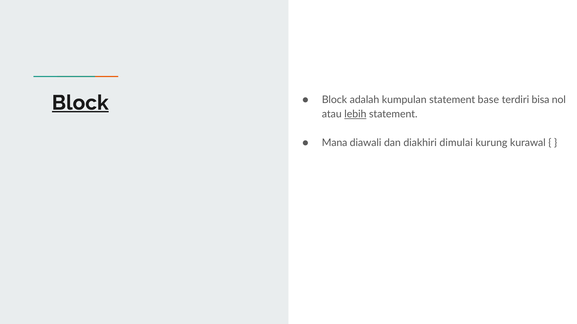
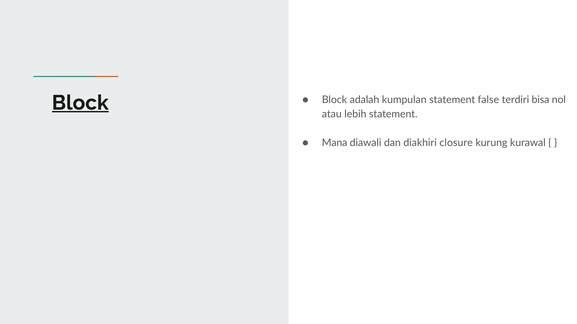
base: base -> false (488, 100)
lebih underline: present -> none (355, 114)
dimulai: dimulai -> closure (456, 143)
